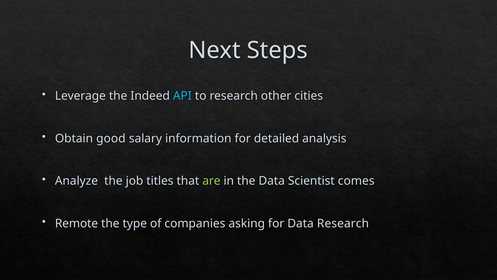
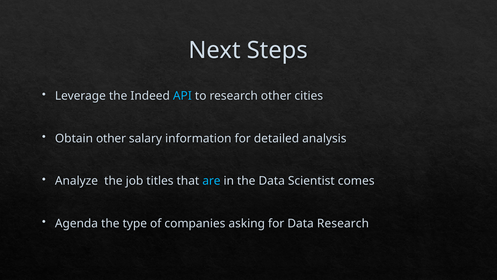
Obtain good: good -> other (111, 138)
are colour: light green -> light blue (211, 181)
Remote: Remote -> Agenda (76, 223)
